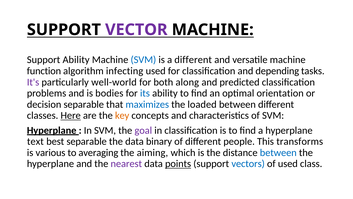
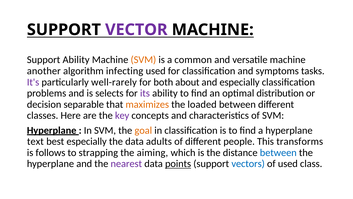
SVM colour: blue -> orange (143, 60)
a different: different -> common (193, 60)
function: function -> another (44, 71)
depending: depending -> symptoms (277, 71)
well-world: well-world -> well-rarely (114, 82)
along: along -> about (187, 82)
and predicted: predicted -> especially (240, 82)
bodies: bodies -> selects (109, 93)
its colour: blue -> purple (145, 93)
orientation: orientation -> distribution (280, 93)
maximizes colour: blue -> orange (147, 104)
Here underline: present -> none (71, 115)
key colour: orange -> purple (122, 115)
goal colour: purple -> orange (143, 130)
best separable: separable -> especially (87, 141)
binary: binary -> adults (159, 141)
various: various -> follows (50, 152)
averaging: averaging -> strapping (98, 152)
